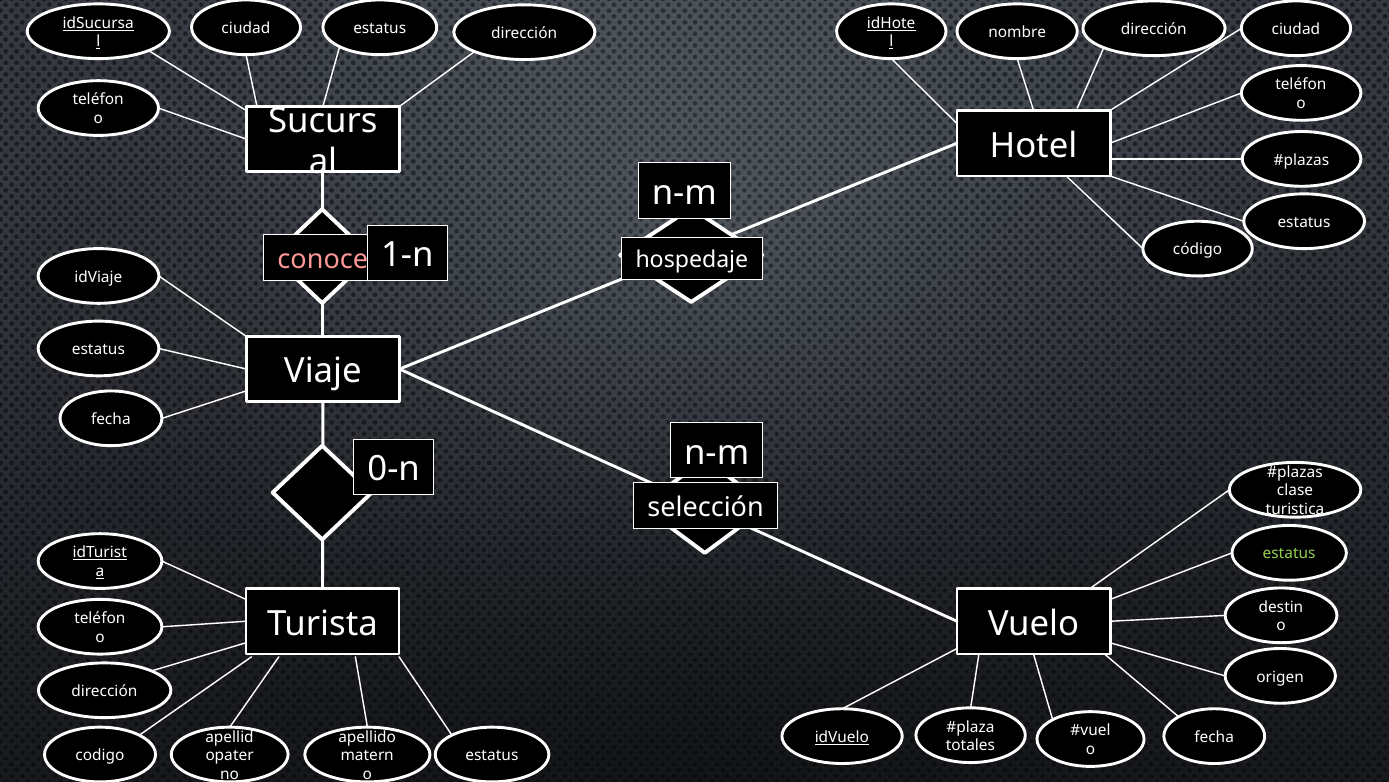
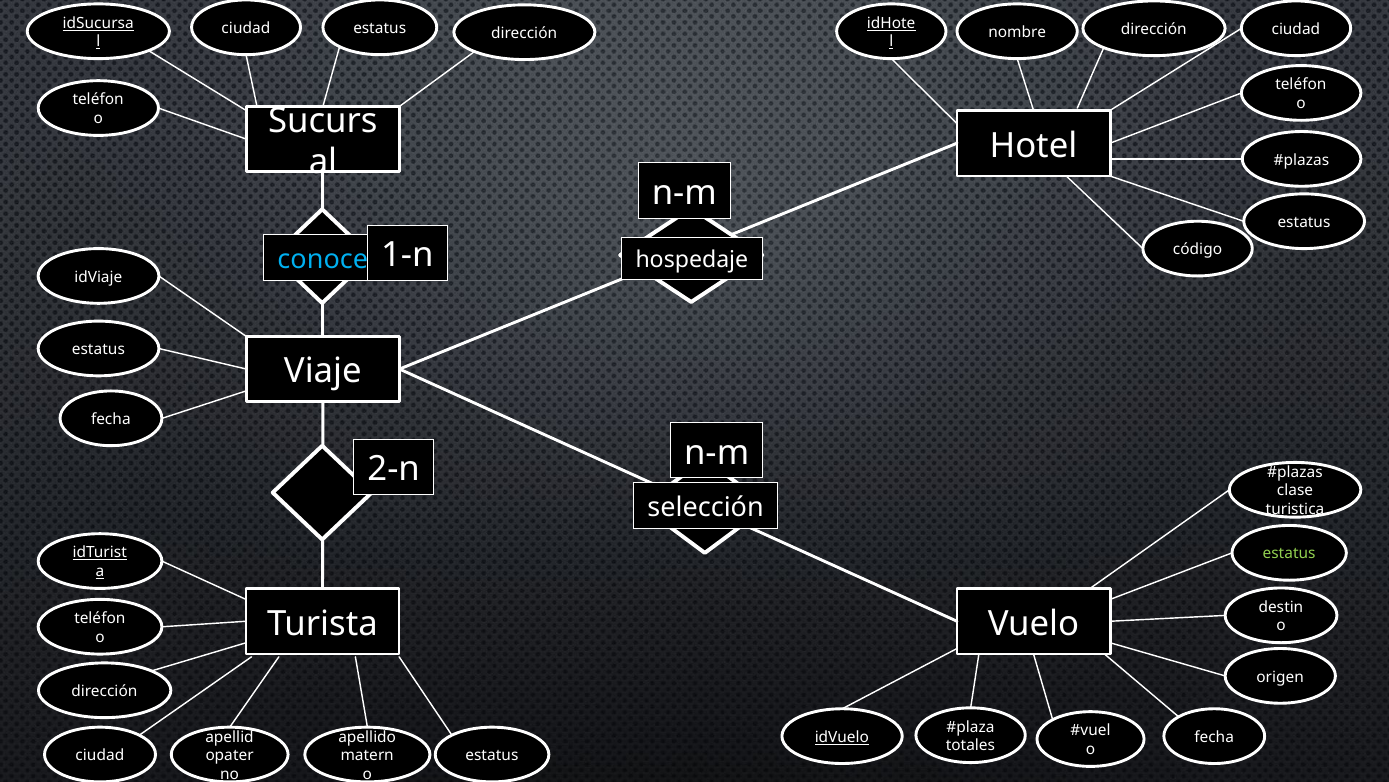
conoce colour: pink -> light blue (323, 259)
0-n: 0-n -> 2-n (394, 469)
codigo: codigo -> ciudad (100, 755)
